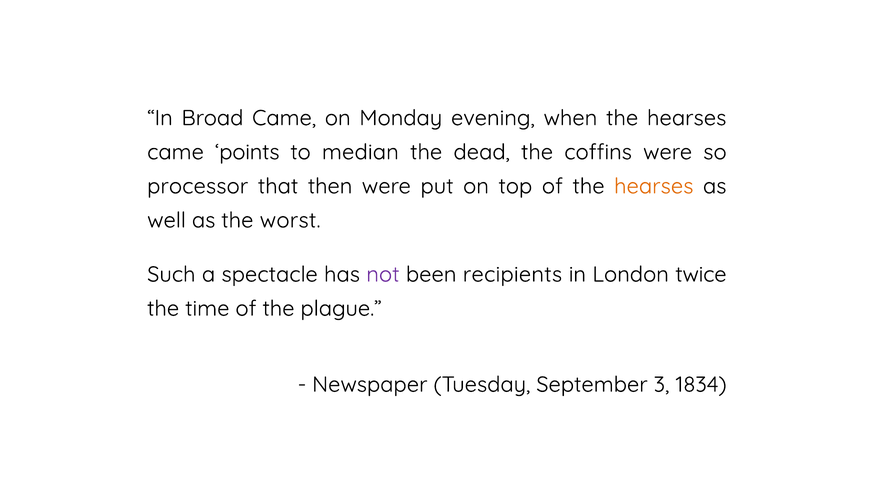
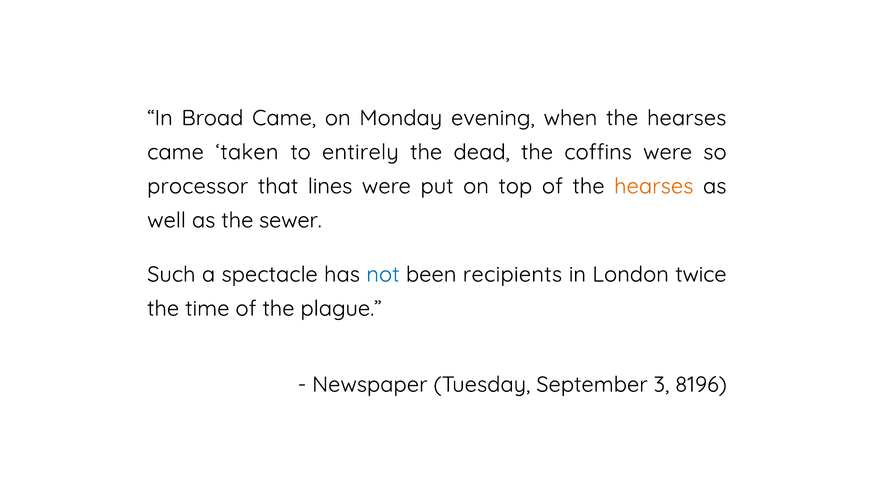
points: points -> taken (247, 152)
median: median -> entirely (360, 152)
then: then -> lines (330, 186)
worst: worst -> sewer (290, 220)
not colour: purple -> blue (383, 274)
1834: 1834 -> 8196 (701, 384)
